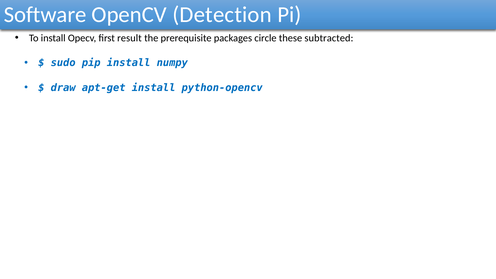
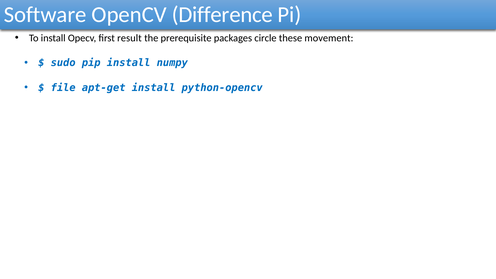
Detection: Detection -> Difference (222, 15)
subtracted: subtracted -> movement (329, 38)
draw: draw -> file (63, 88)
